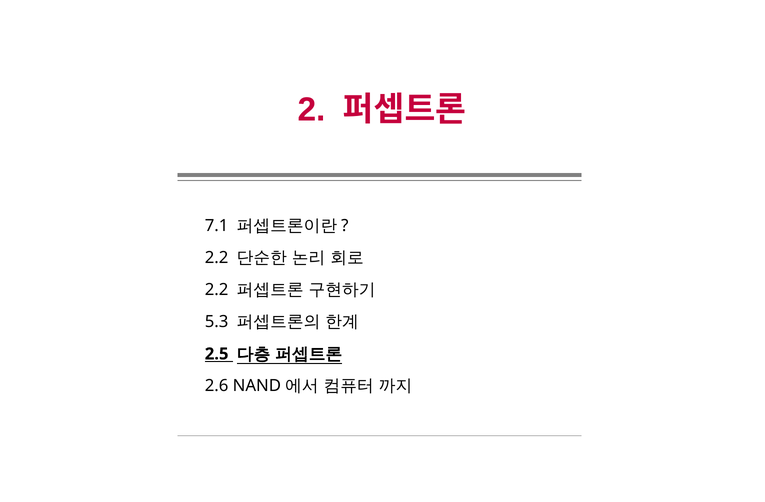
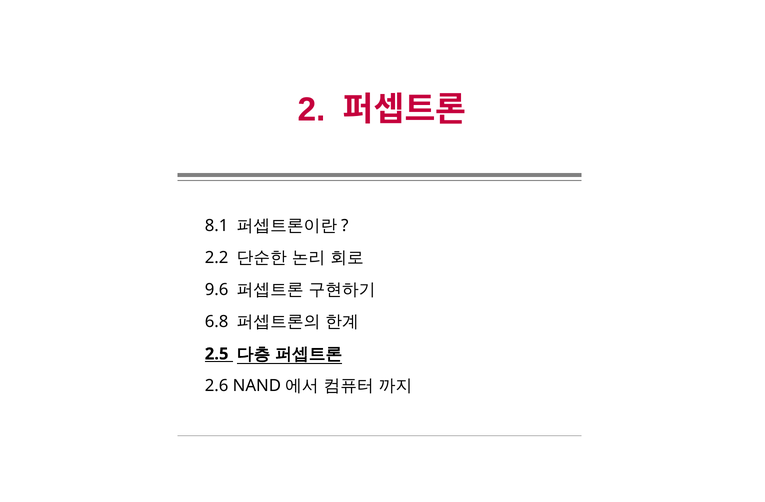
7.1: 7.1 -> 8.1 (217, 226)
2.2: 2.2 -> 9.6 (217, 290)
5.3: 5.3 -> 6.8 (217, 322)
